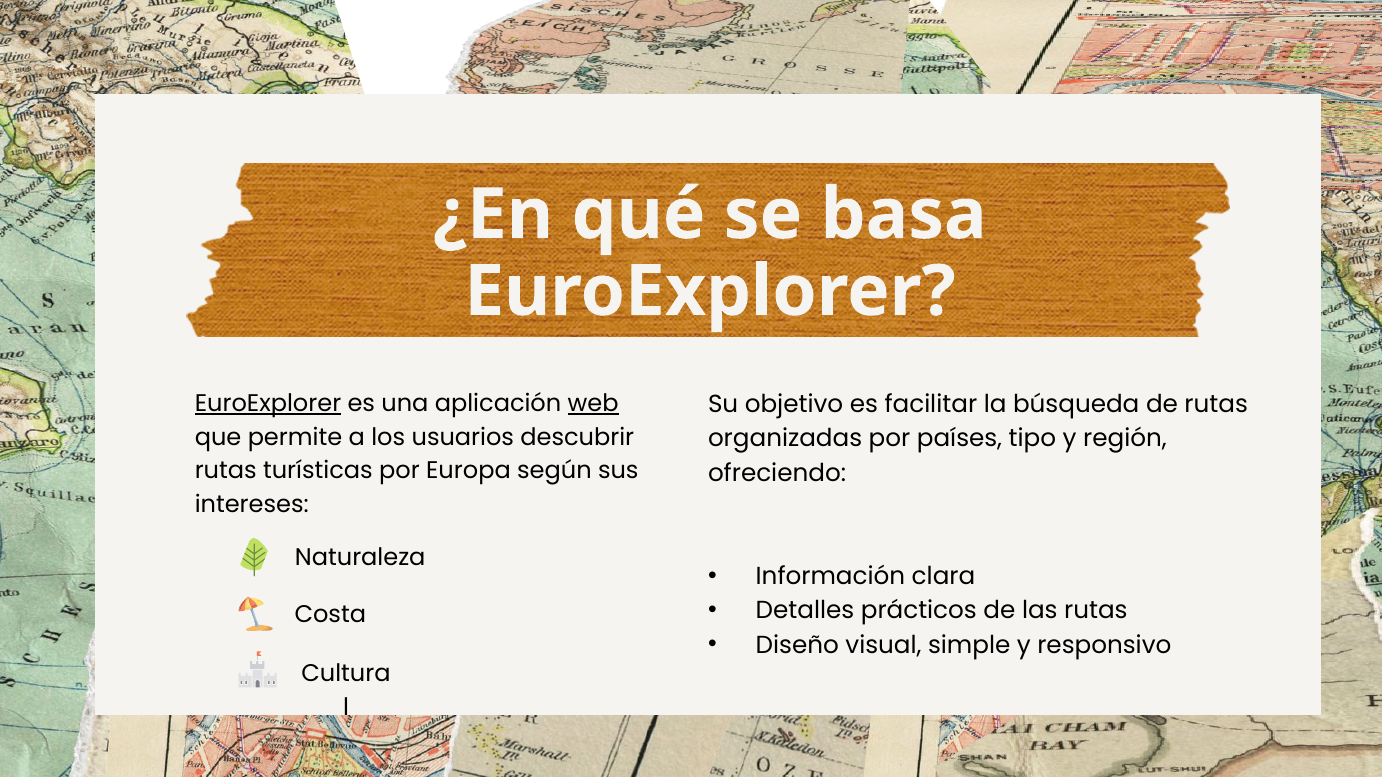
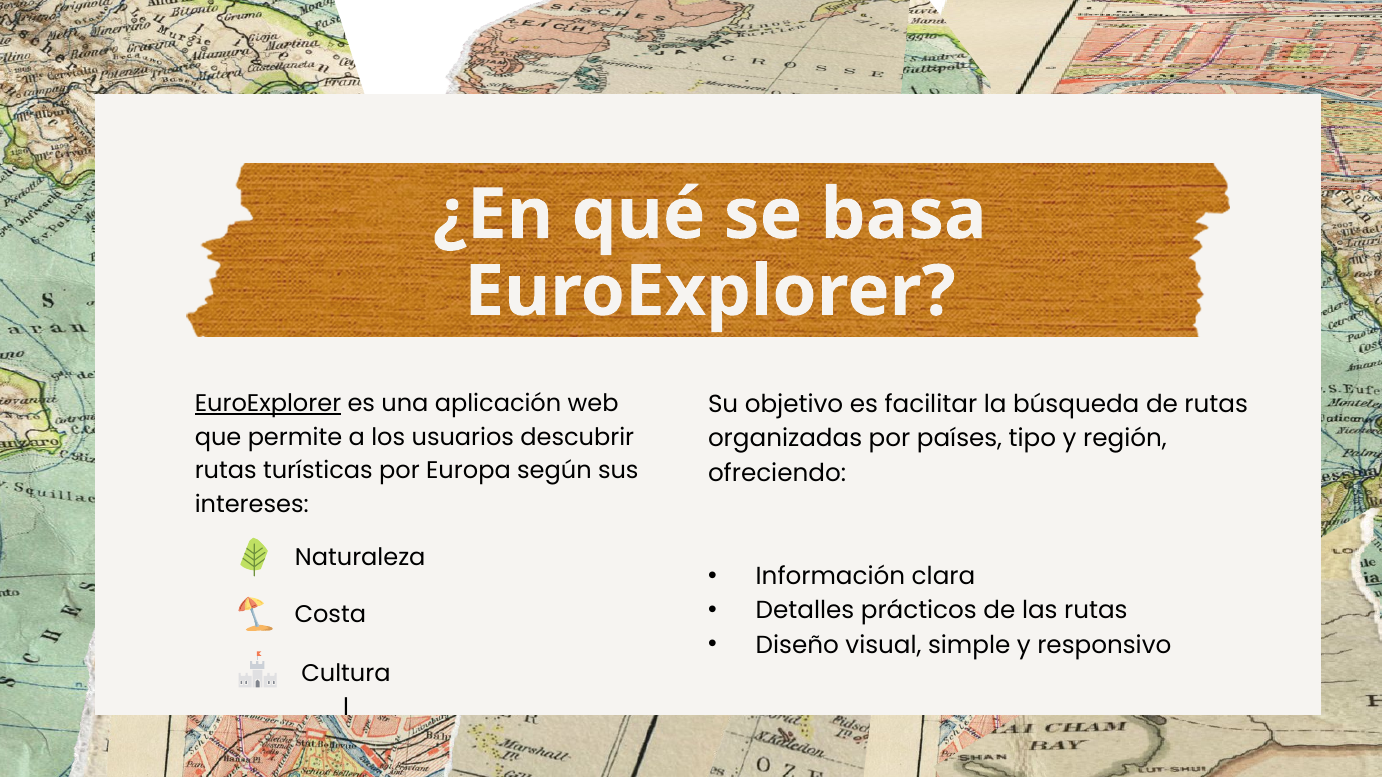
web underline: present -> none (593, 404)
